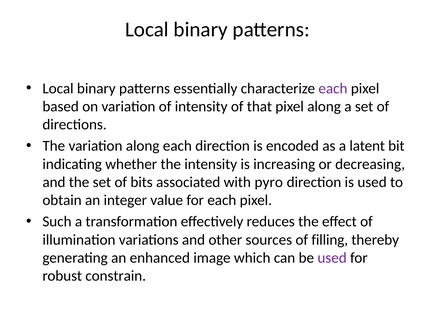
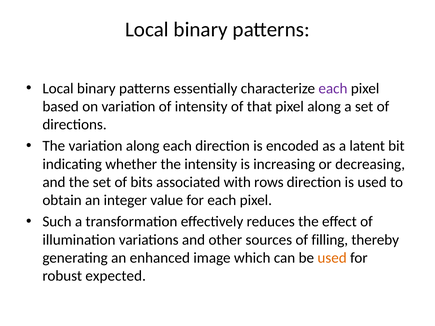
pyro: pyro -> rows (269, 182)
used colour: purple -> orange (332, 258)
constrain: constrain -> expected (116, 276)
